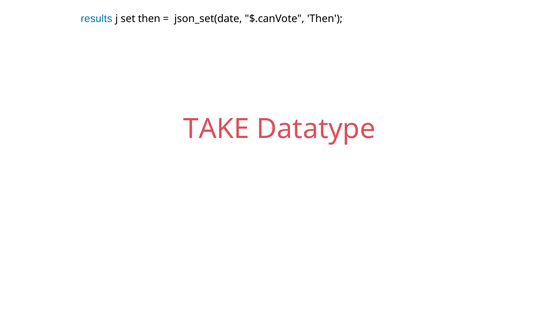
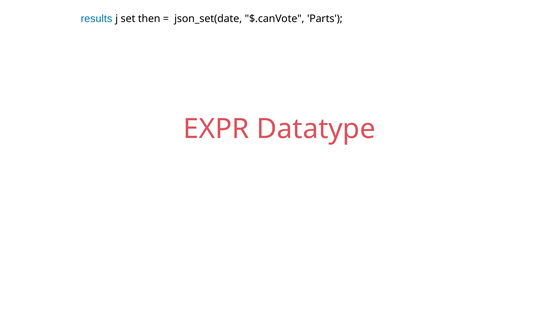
$.canVote Then: Then -> Parts (325, 19)
TAKE: TAKE -> EXPR (216, 129)
